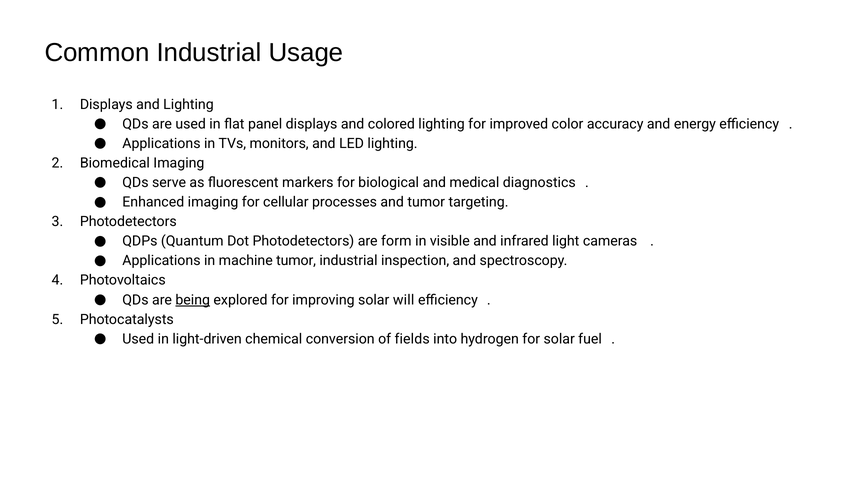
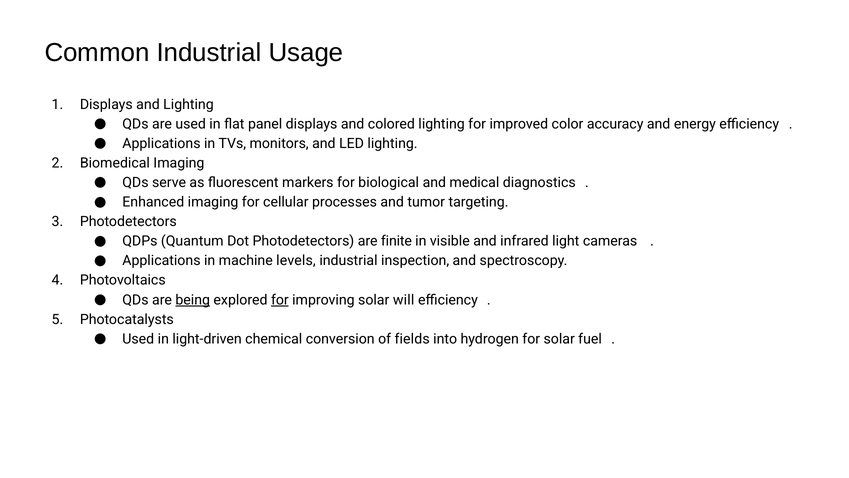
form: form -> finite (396, 241)
machine tumor: tumor -> levels (296, 261)
for underline: none -> present (280, 300)
